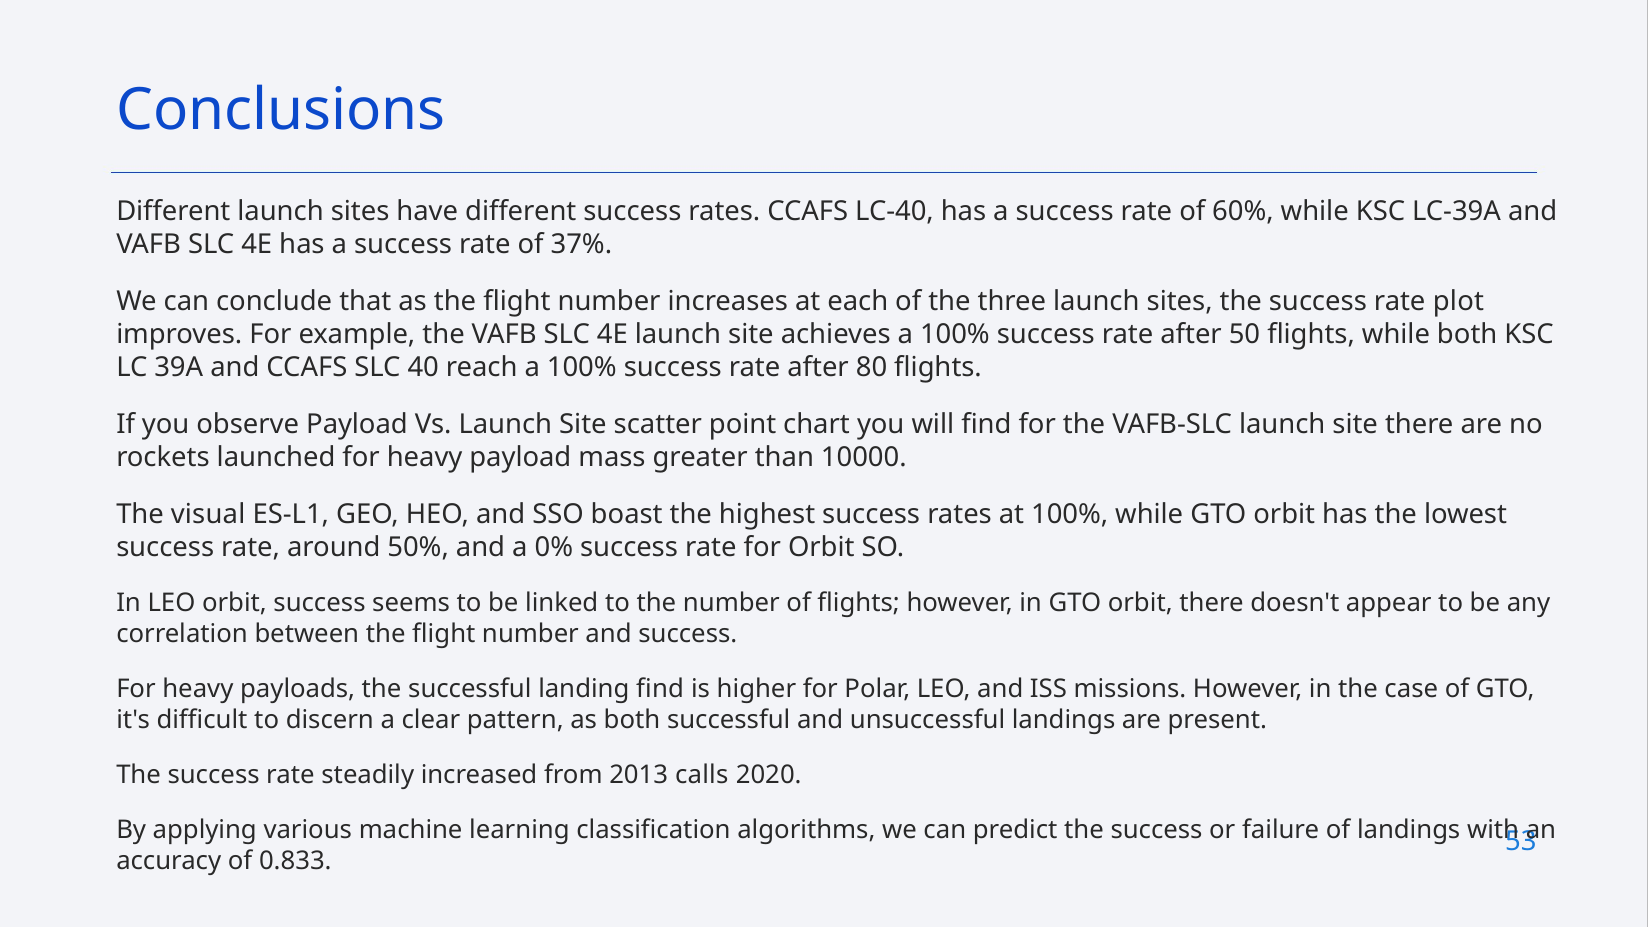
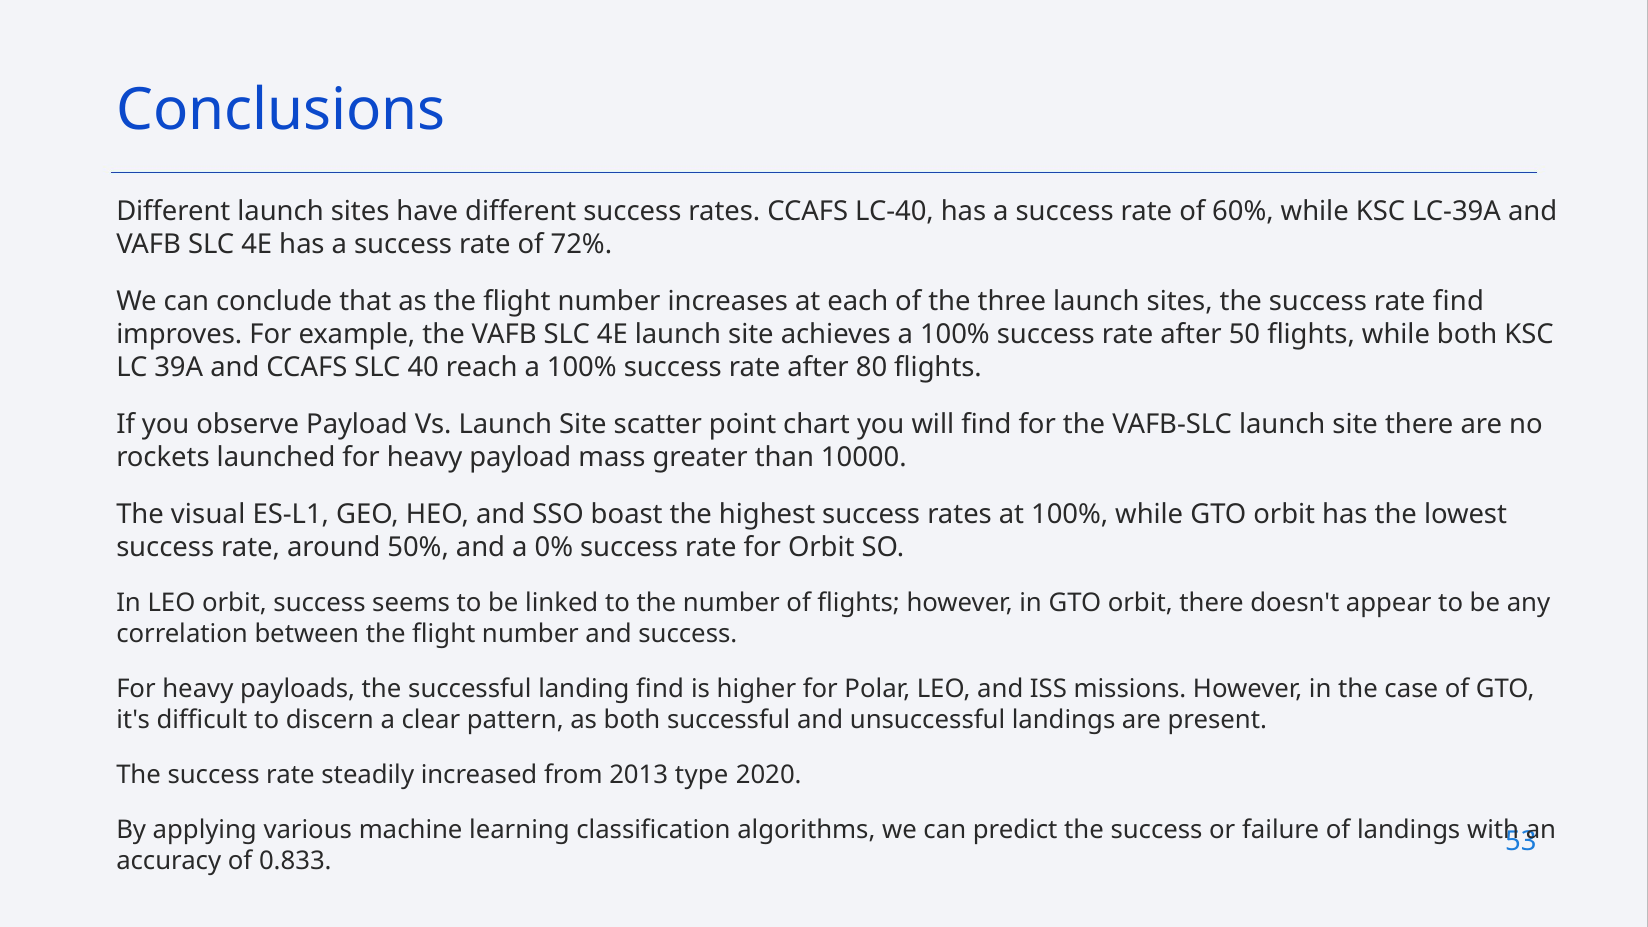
37%: 37% -> 72% (581, 245)
rate plot: plot -> find (1458, 302)
calls: calls -> type (702, 775)
